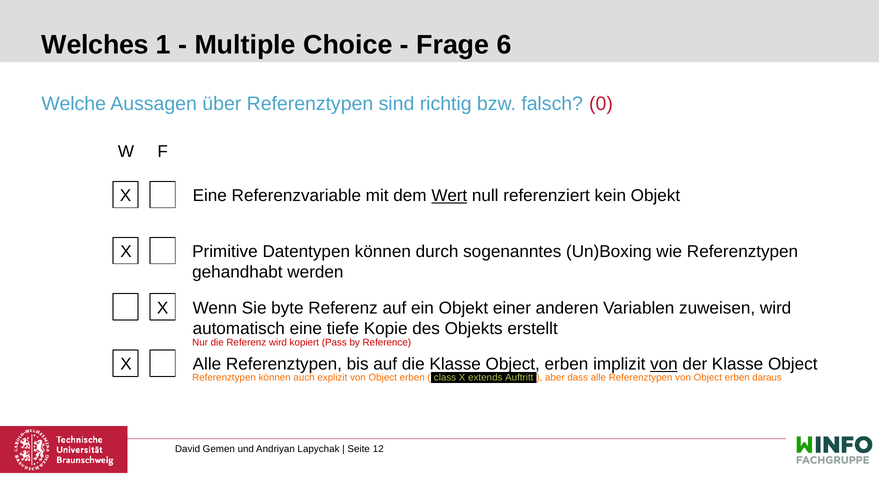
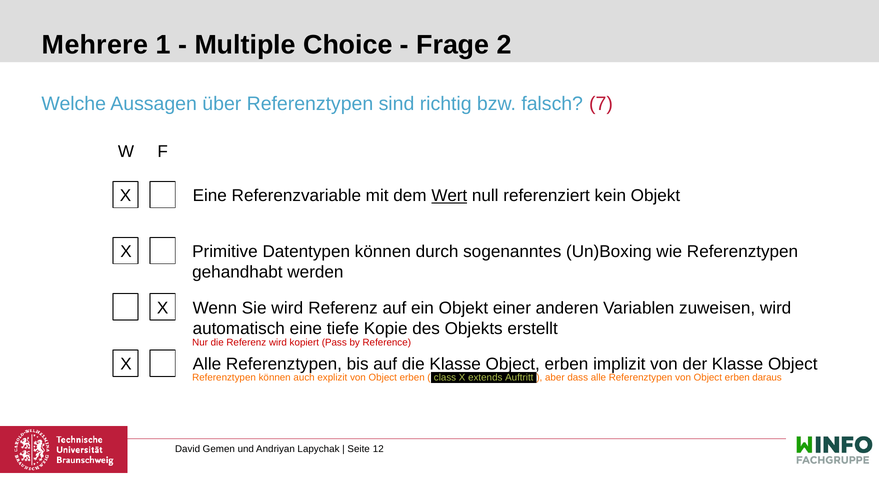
Welches: Welches -> Mehrere (95, 45)
6: 6 -> 2 (504, 45)
0: 0 -> 7 (601, 104)
Sie byte: byte -> wird (287, 308)
von underline: present -> none (664, 365)
